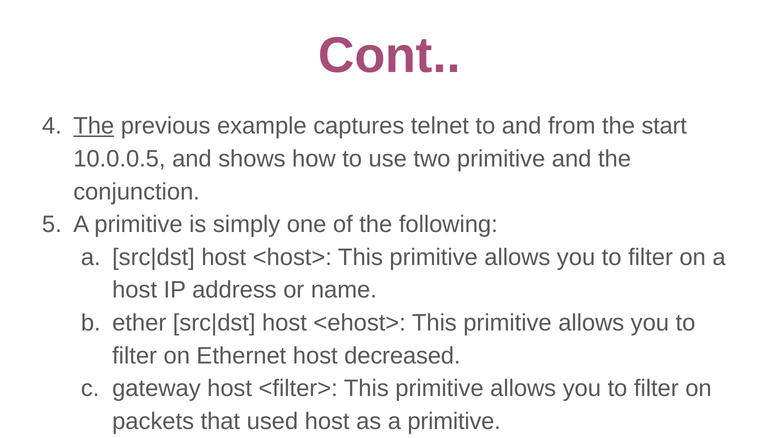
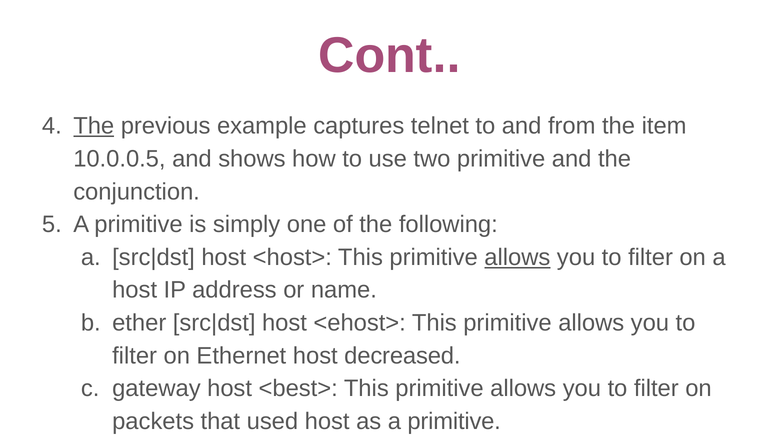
start: start -> item (664, 126)
allows underline: none -> present (517, 257)
<filter>: <filter> -> <best> (298, 389)
